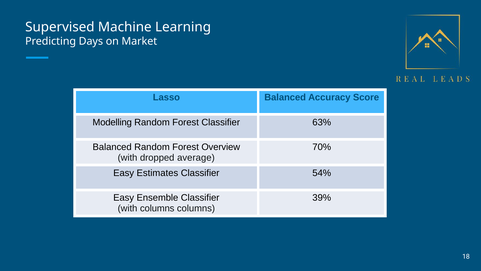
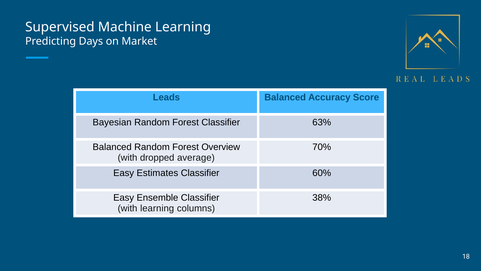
Lasso: Lasso -> Leads (166, 97)
Modelling: Modelling -> Bayesian (112, 122)
54%: 54% -> 60% (322, 173)
39%: 39% -> 38% (322, 197)
with columns: columns -> learning (157, 208)
